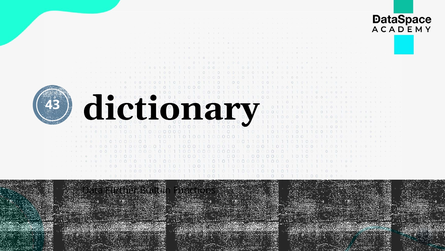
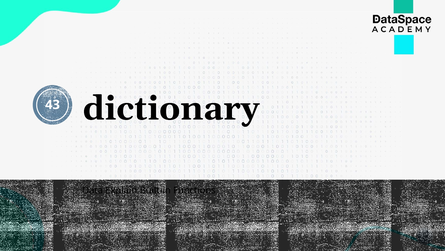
Further: Further -> Explain (121, 190)
